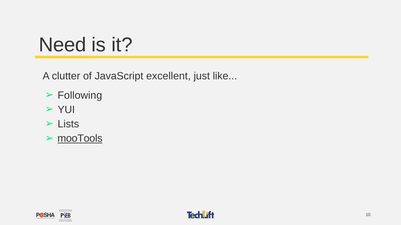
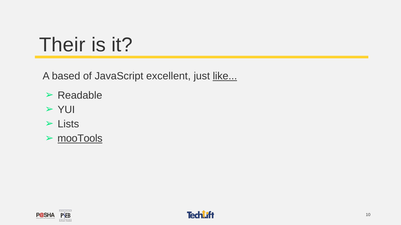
Need: Need -> Their (62, 45)
clutter: clutter -> based (66, 76)
like underline: none -> present (225, 76)
Following: Following -> Readable (80, 96)
